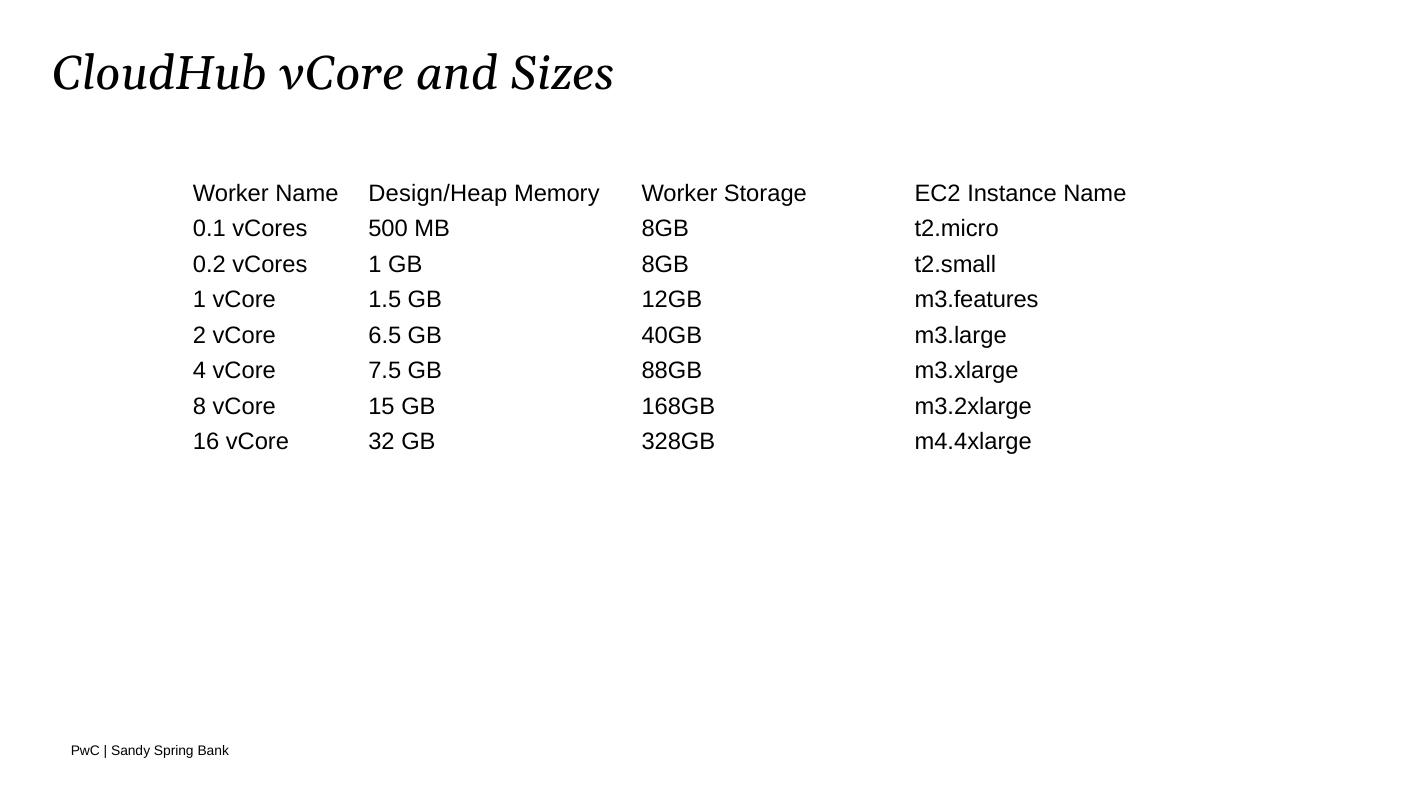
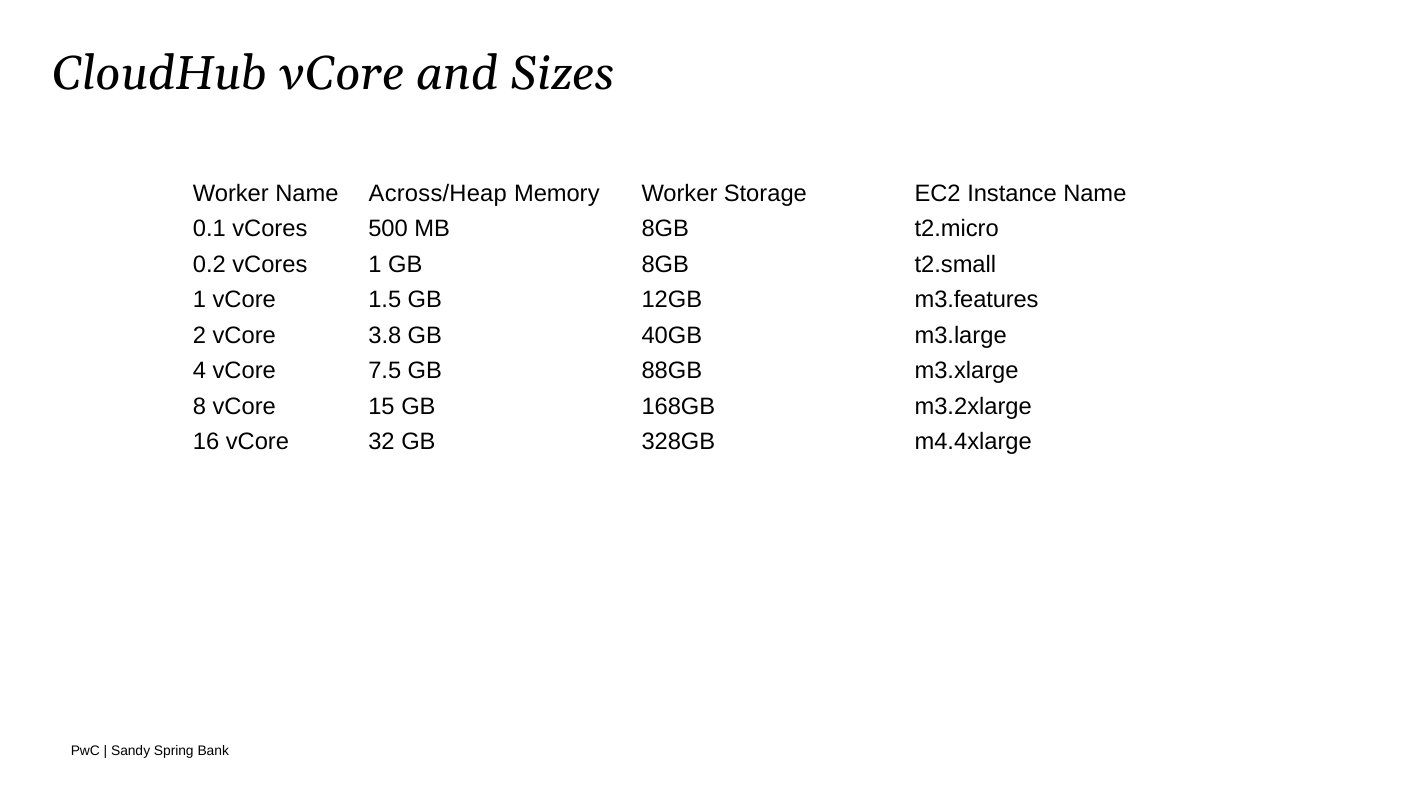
Design/Heap: Design/Heap -> Across/Heap (438, 194)
6.5: 6.5 -> 3.8 (385, 336)
